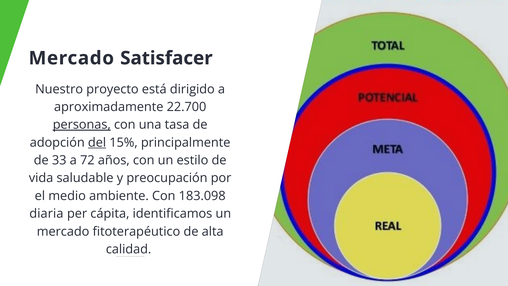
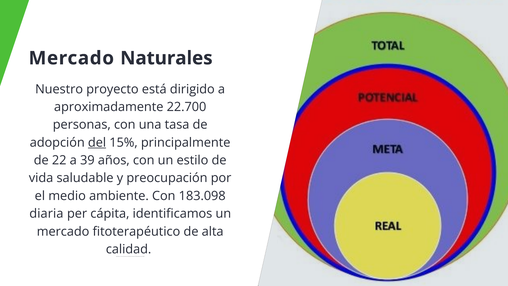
Satisfacer: Satisfacer -> Naturales (166, 58)
personas underline: present -> none (82, 125)
33: 33 -> 22 (59, 160)
72: 72 -> 39 (87, 160)
